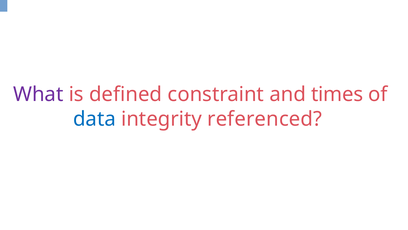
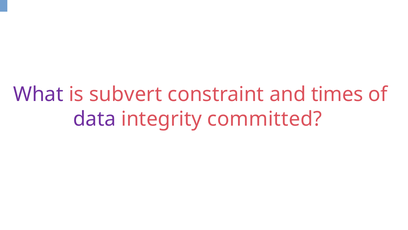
defined: defined -> subvert (126, 94)
data colour: blue -> purple (94, 119)
referenced: referenced -> committed (265, 119)
